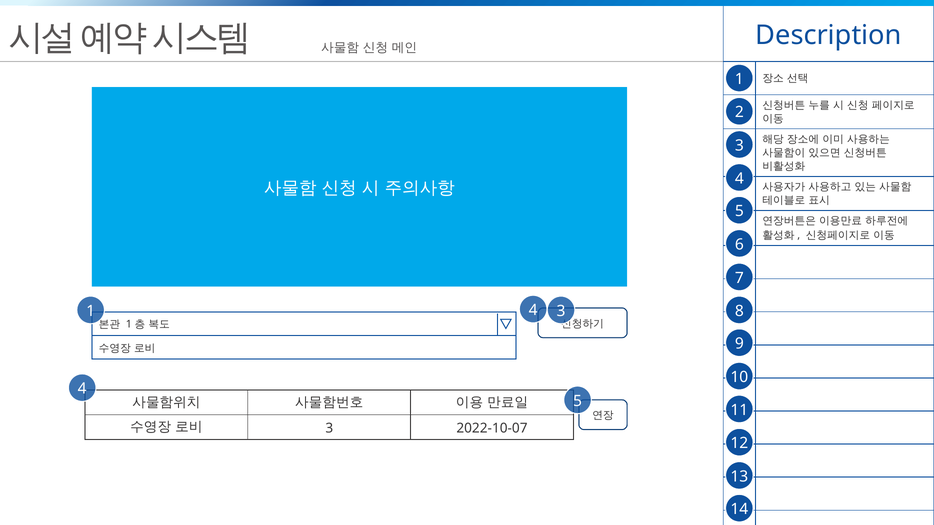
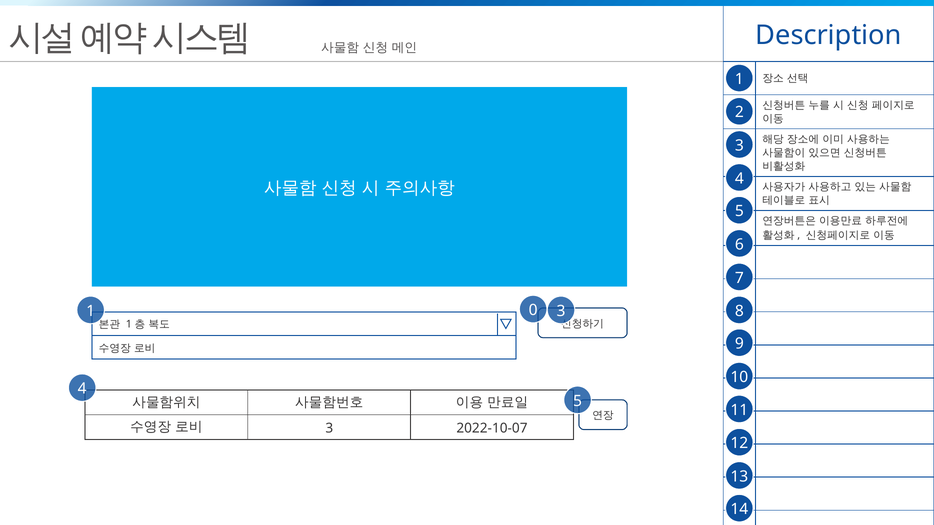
1 4: 4 -> 0 (533, 310)
